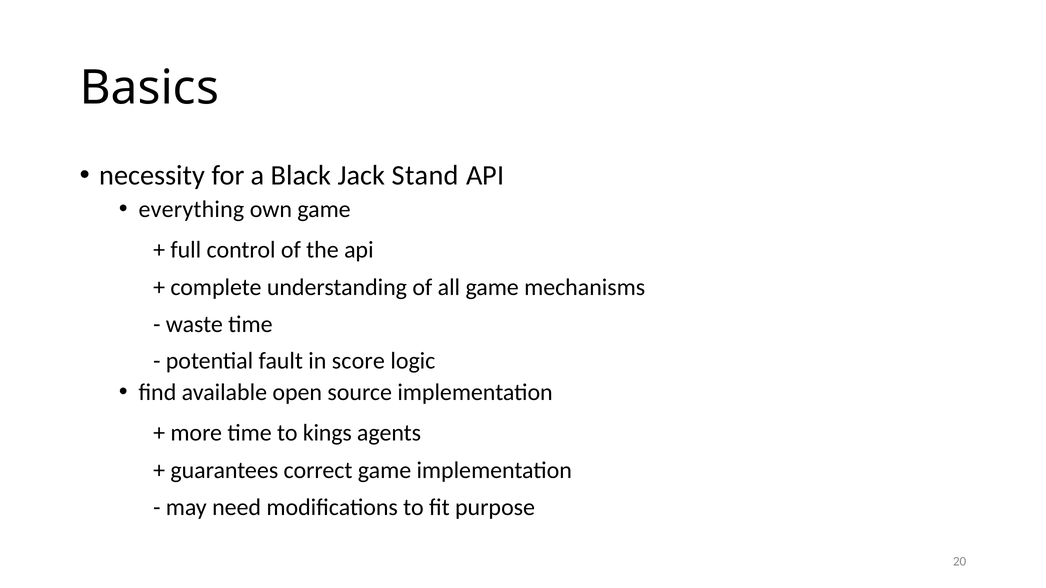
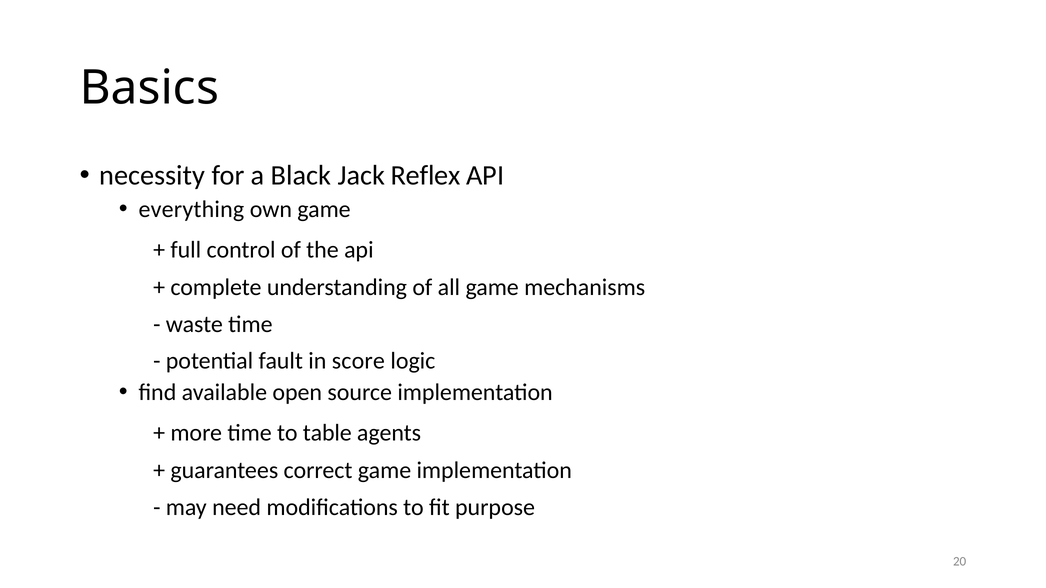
Stand: Stand -> Reflex (426, 176)
kings: kings -> table (327, 433)
